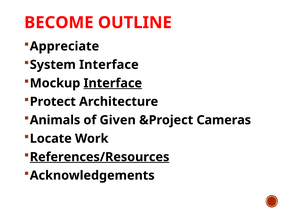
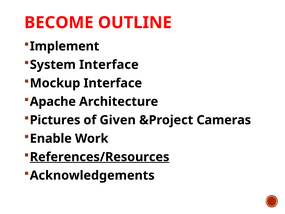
Appreciate: Appreciate -> Implement (65, 46)
Interface underline: present -> none (113, 83)
Protect: Protect -> Apache (53, 102)
Animals: Animals -> Pictures (55, 120)
Locate: Locate -> Enable (51, 138)
